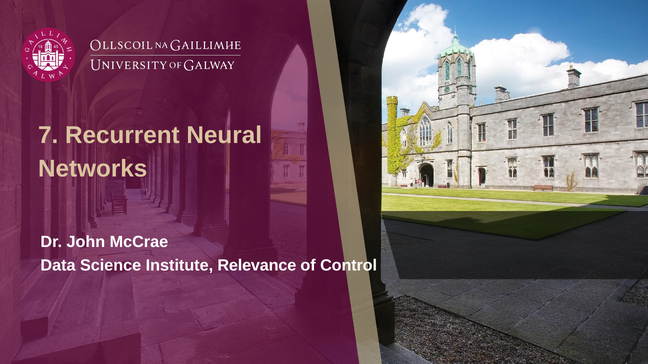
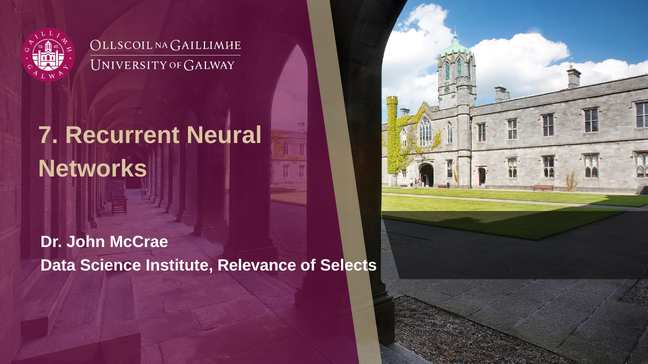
Control: Control -> Selects (349, 266)
